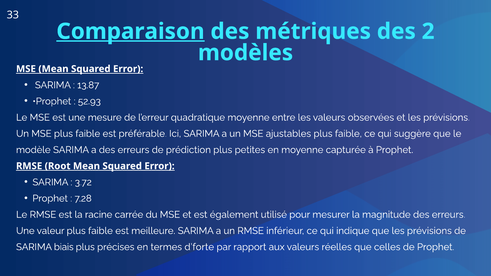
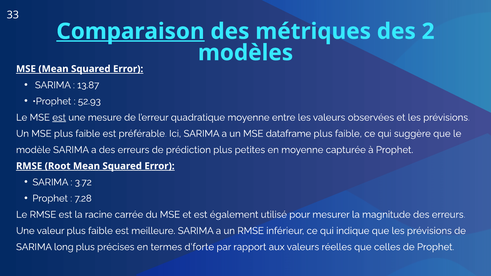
est underline: none -> present (59, 118)
ajustables: ajustables -> dataframe (288, 134)
biais: biais -> long (64, 247)
